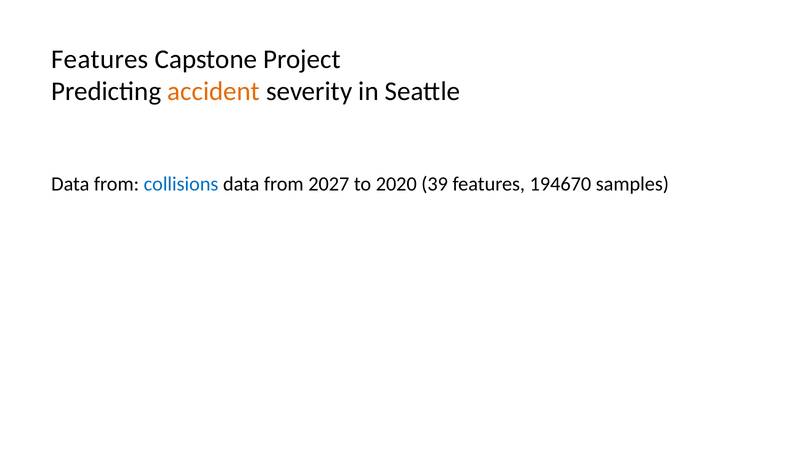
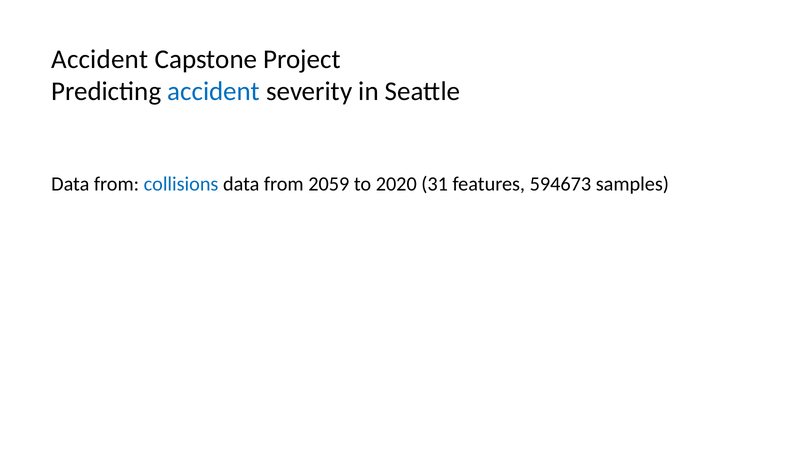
Features: Features -> Accident (100, 59)
accident colour: orange -> blue (214, 91)
2027: 2027 -> 2059 (329, 184)
39: 39 -> 31 (435, 184)
194670: 194670 -> 594673 (560, 184)
